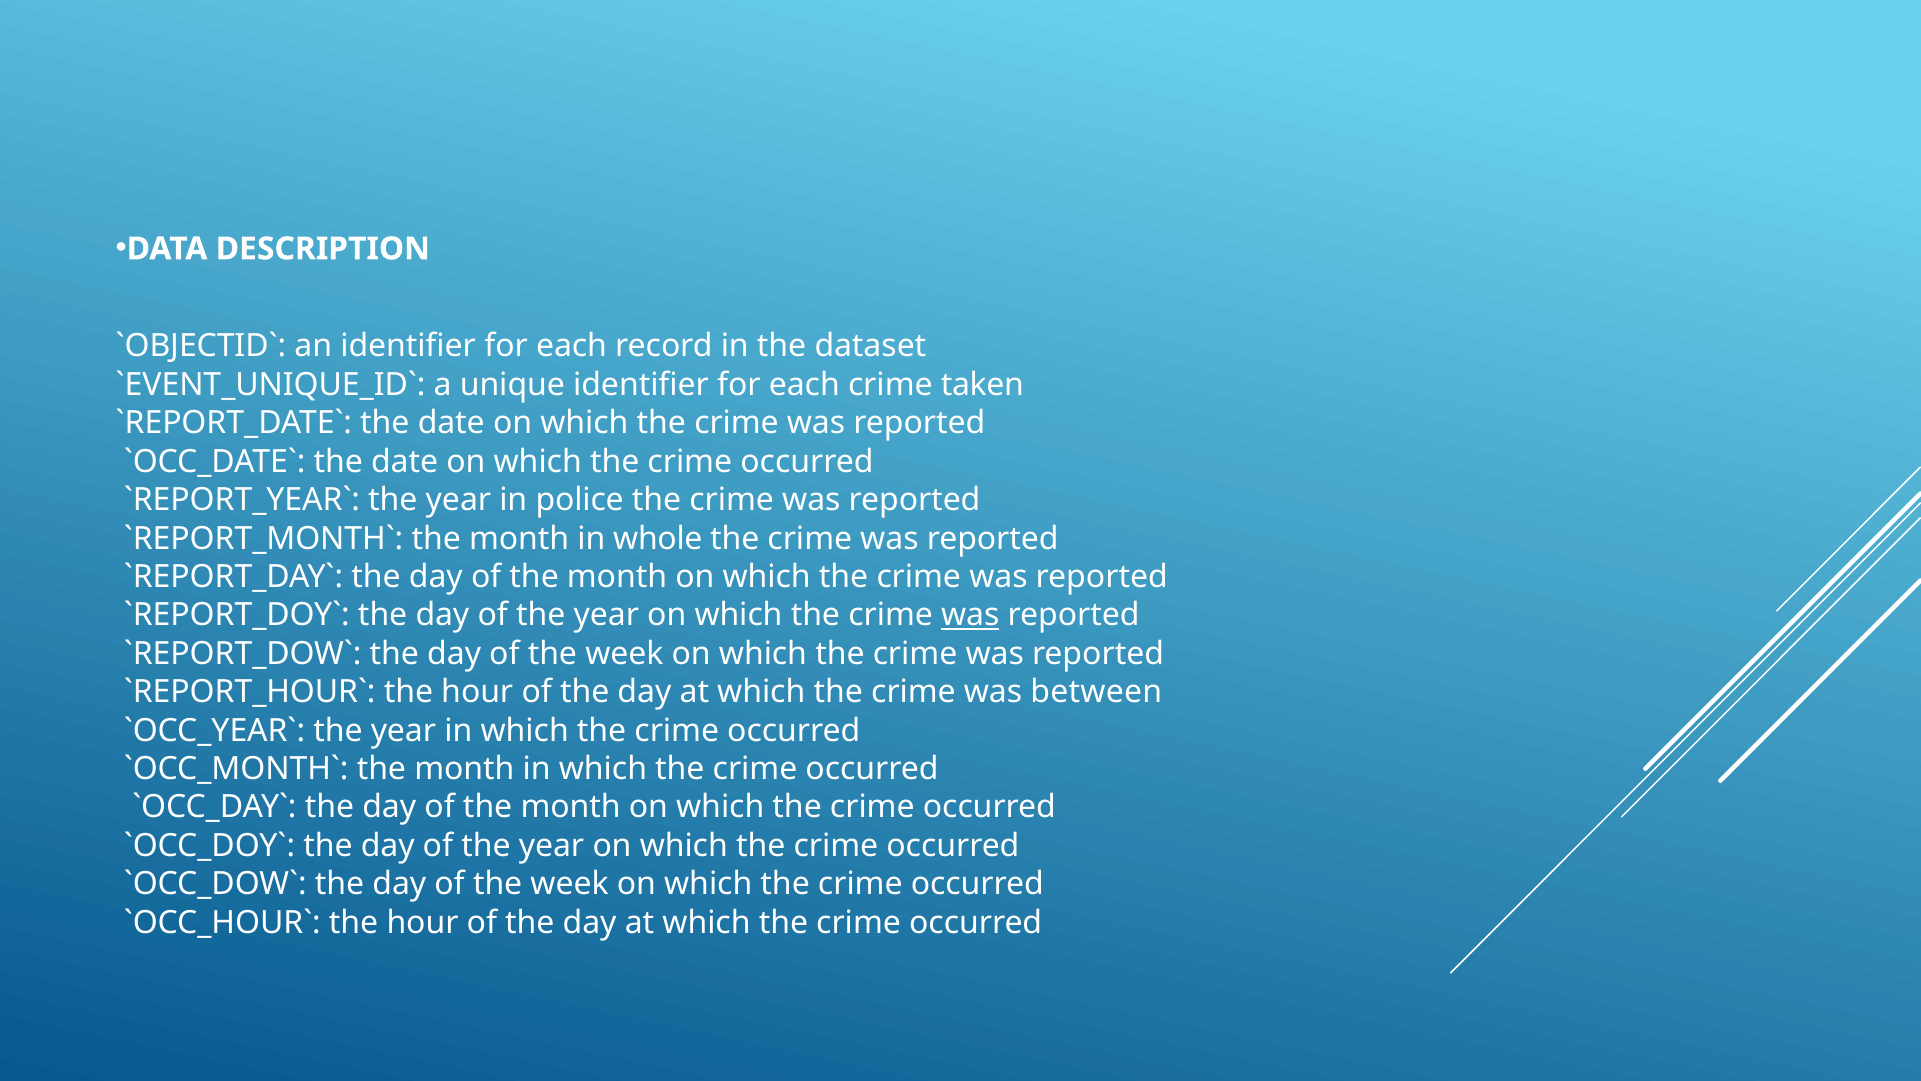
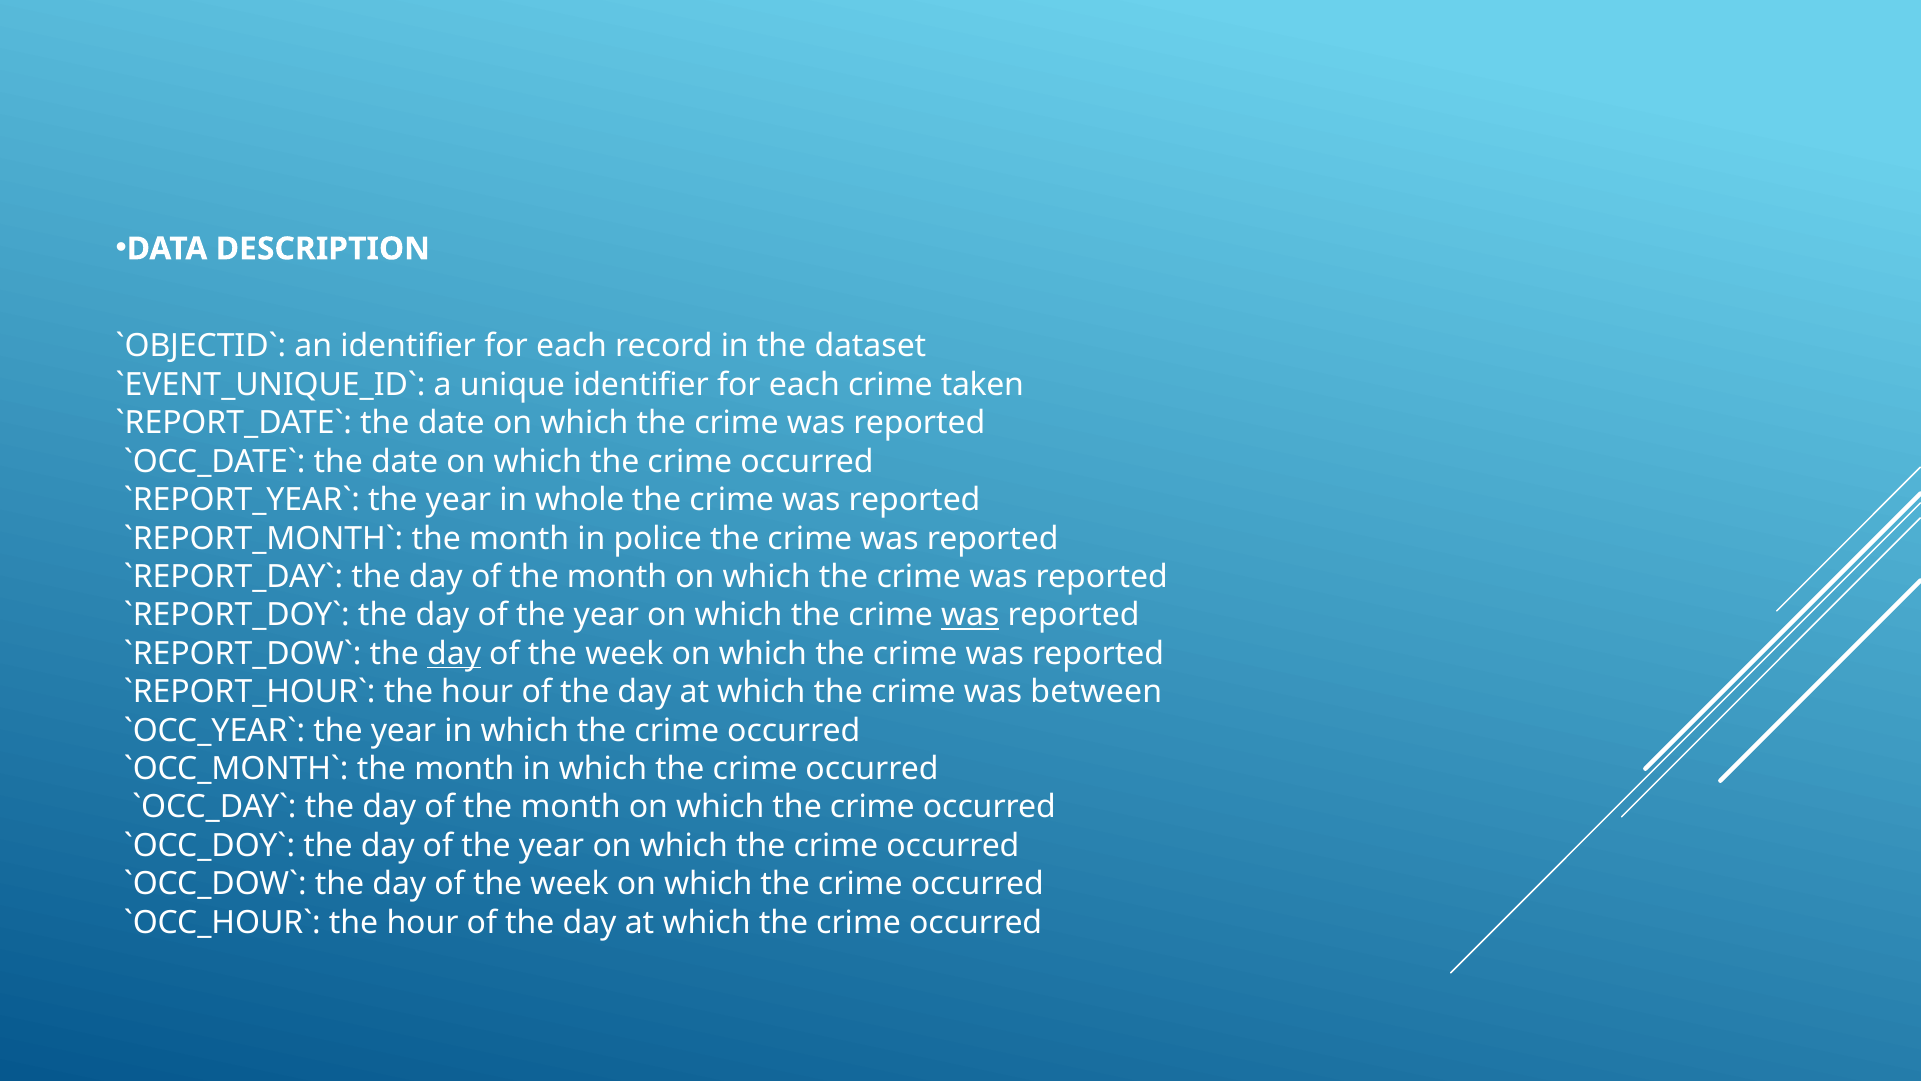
police: police -> whole (580, 500)
whole: whole -> police (658, 538)
day underline: none -> present (454, 653)
